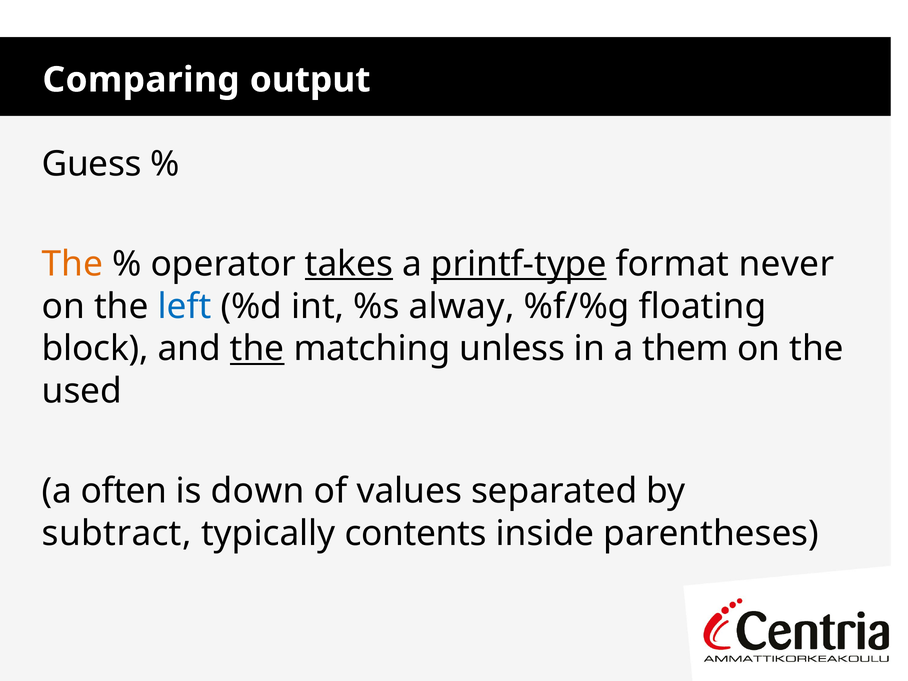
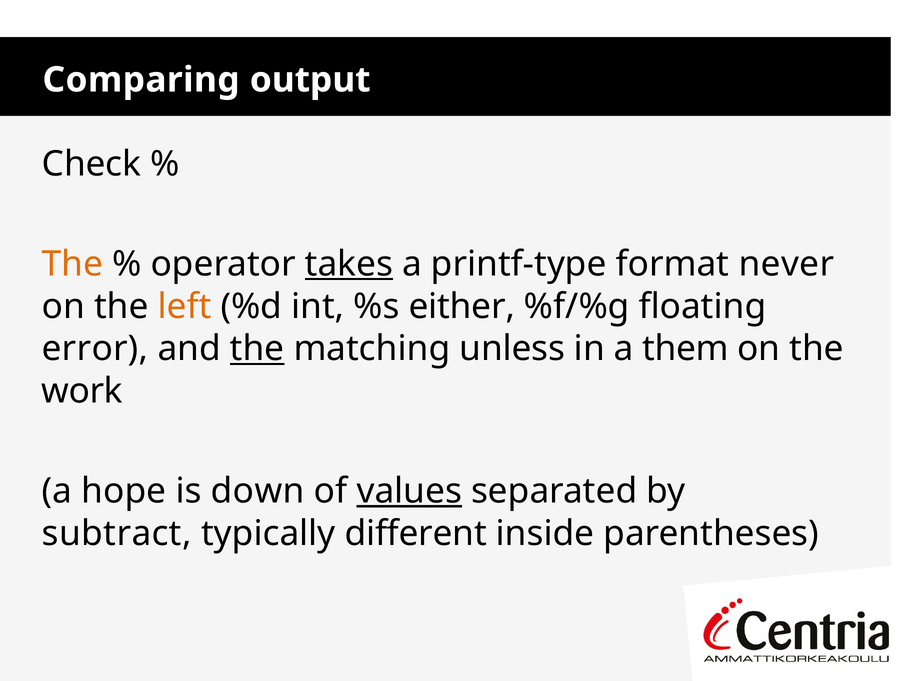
Guess: Guess -> Check (91, 164)
printf-type underline: present -> none (519, 264)
left colour: blue -> orange (185, 306)
alway: alway -> either (462, 306)
block: block -> error (95, 349)
used: used -> work (82, 391)
often: often -> hope (124, 491)
values underline: none -> present (409, 491)
contents: contents -> different (416, 534)
